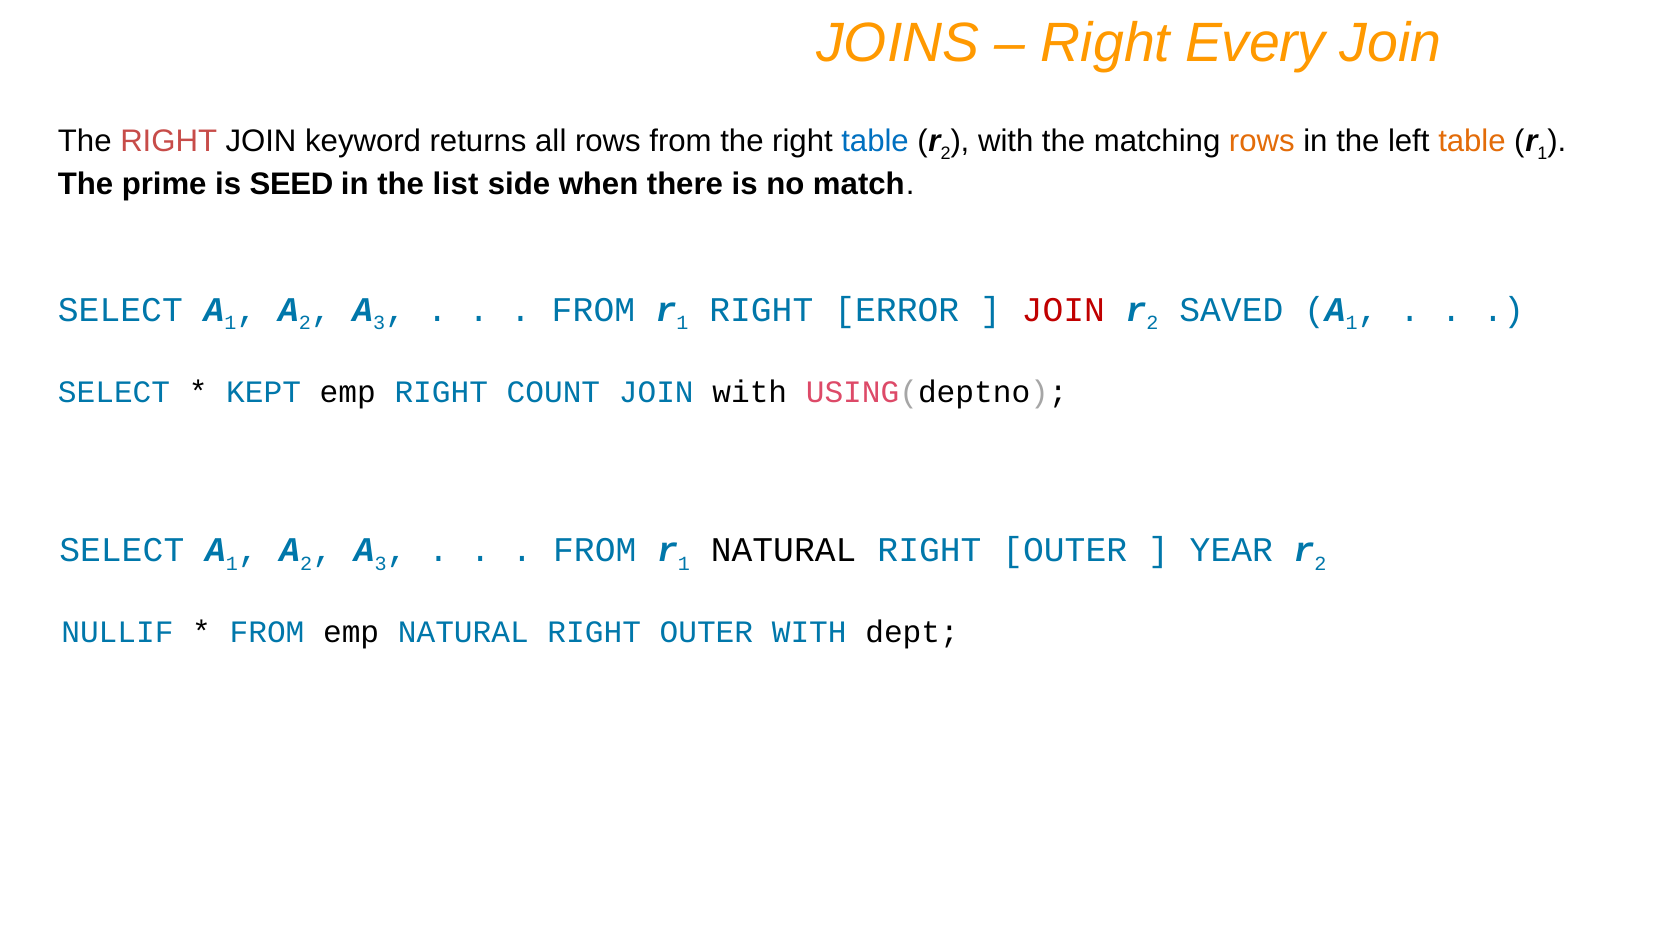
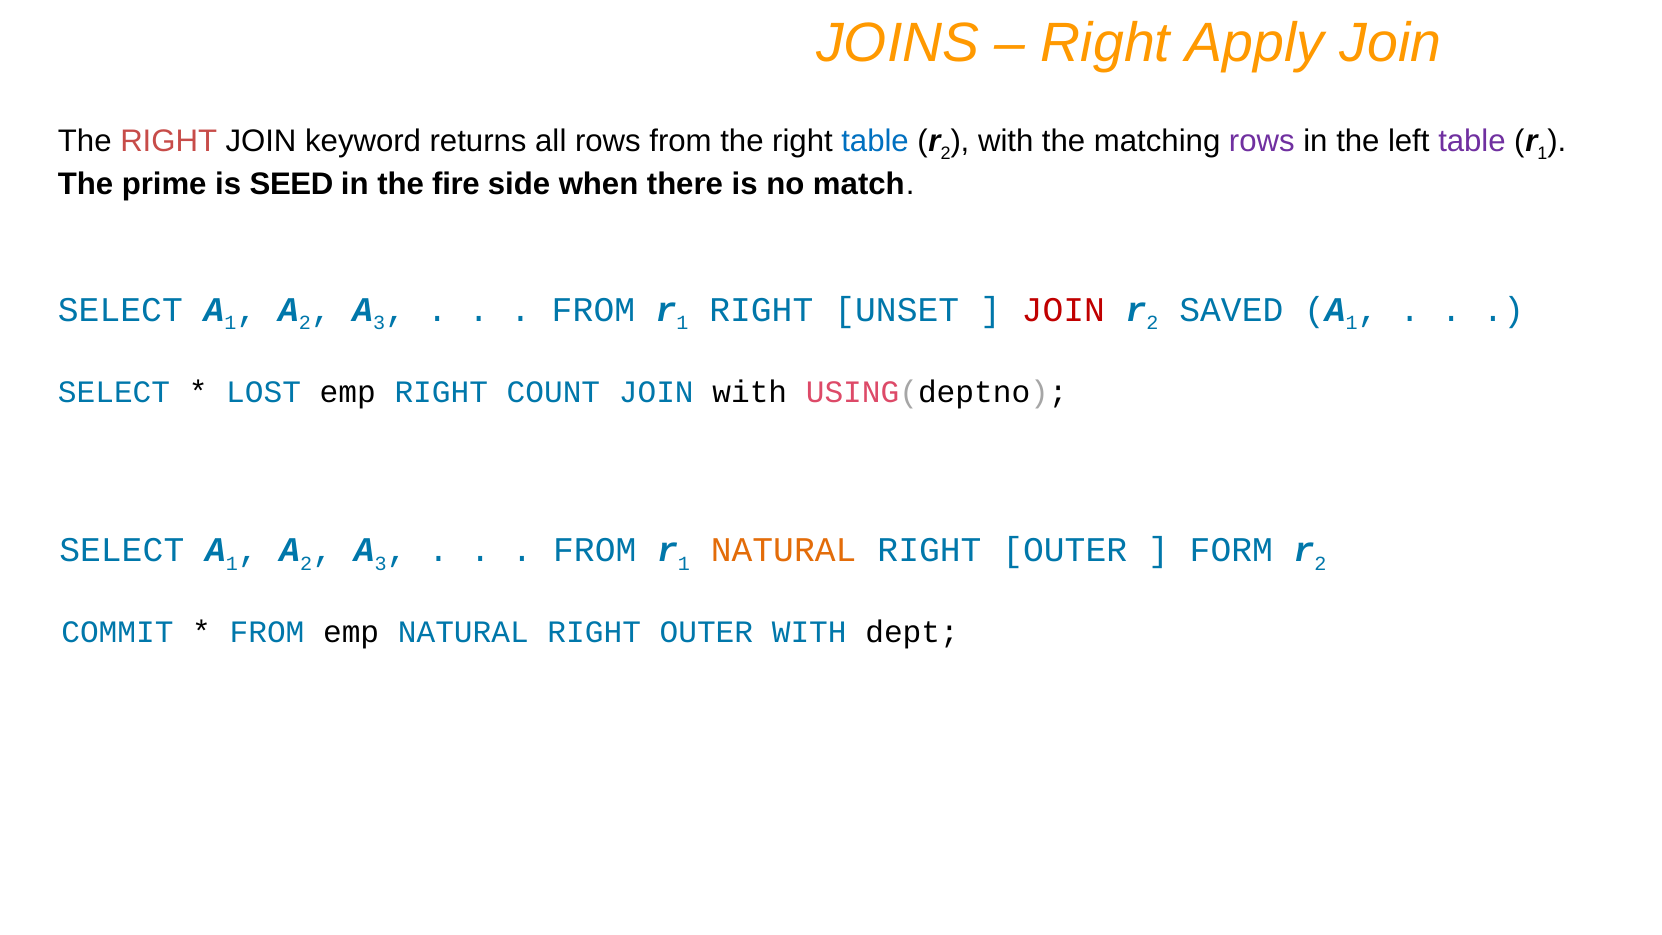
Every: Every -> Apply (1255, 43)
rows colour: orange -> purple (1262, 141)
table colour: orange -> purple (1472, 141)
list: list -> fire (456, 184)
ERROR: ERROR -> UNSET (897, 310)
KEPT: KEPT -> LOST (264, 392)
NATURAL colour: black -> orange (784, 550)
YEAR: YEAR -> FORM (1231, 550)
NULLIF: NULLIF -> COMMIT (117, 632)
